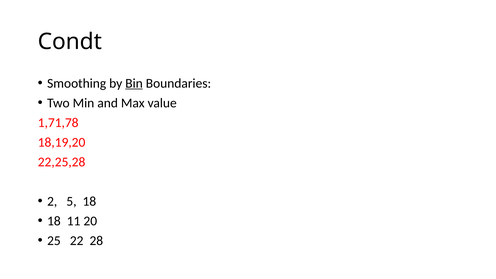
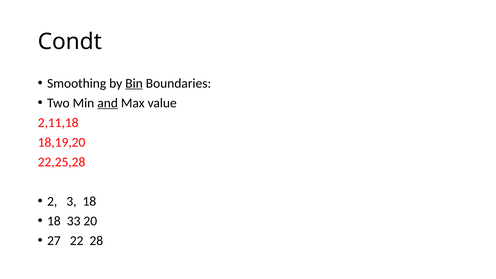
and underline: none -> present (108, 103)
1,71,78: 1,71,78 -> 2,11,18 (58, 123)
5: 5 -> 3 (71, 201)
11: 11 -> 33 (74, 221)
25: 25 -> 27 (54, 241)
